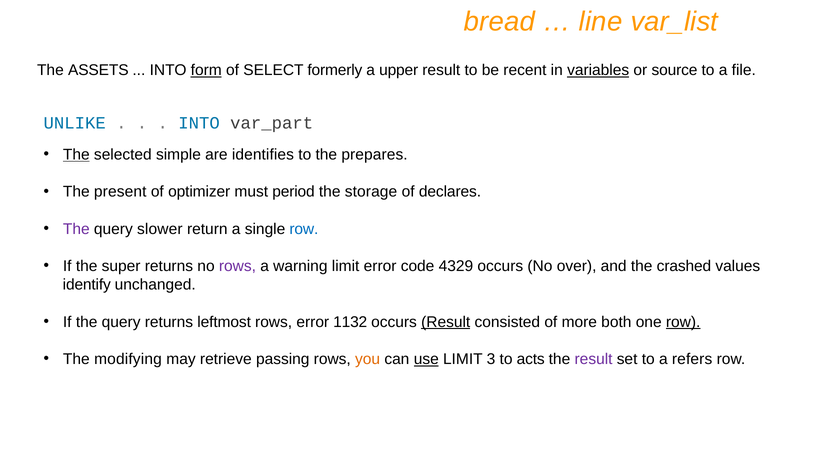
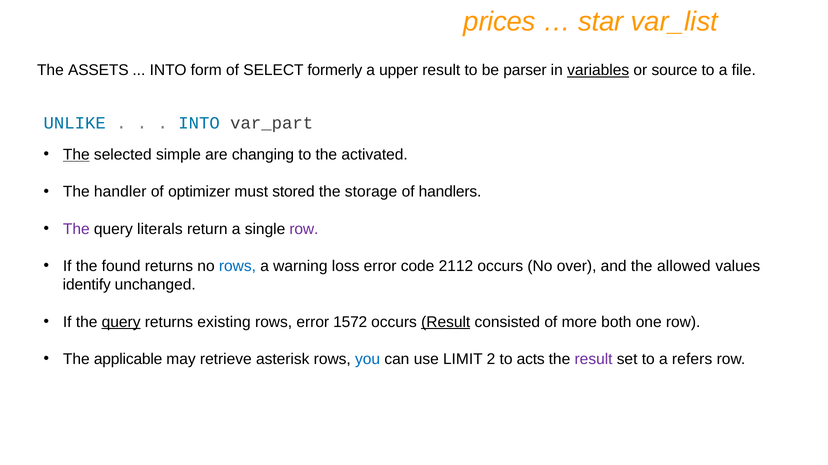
bread: bread -> prices (500, 22)
line: line -> star (601, 22)
form underline: present -> none (206, 70)
recent: recent -> parser (525, 70)
identifies: identifies -> changing (263, 155)
prepares: prepares -> activated (375, 155)
present: present -> handler (120, 192)
period: period -> stored (294, 192)
declares: declares -> handlers (450, 192)
slower: slower -> literals (160, 229)
row colour: blue -> purple (304, 229)
super: super -> found (121, 267)
rows colour: purple -> blue (237, 267)
warning limit: limit -> loss (346, 267)
4329: 4329 -> 2112 (456, 267)
crashed: crashed -> allowed (684, 267)
query underline: none -> present (121, 322)
leftmost: leftmost -> existing (224, 322)
1132: 1132 -> 1572 (350, 322)
row underline: present -> none (683, 322)
modifying: modifying -> applicable (128, 360)
passing: passing -> asterisk (283, 360)
you colour: orange -> blue (368, 360)
use underline: present -> none (426, 360)
3: 3 -> 2 (491, 360)
